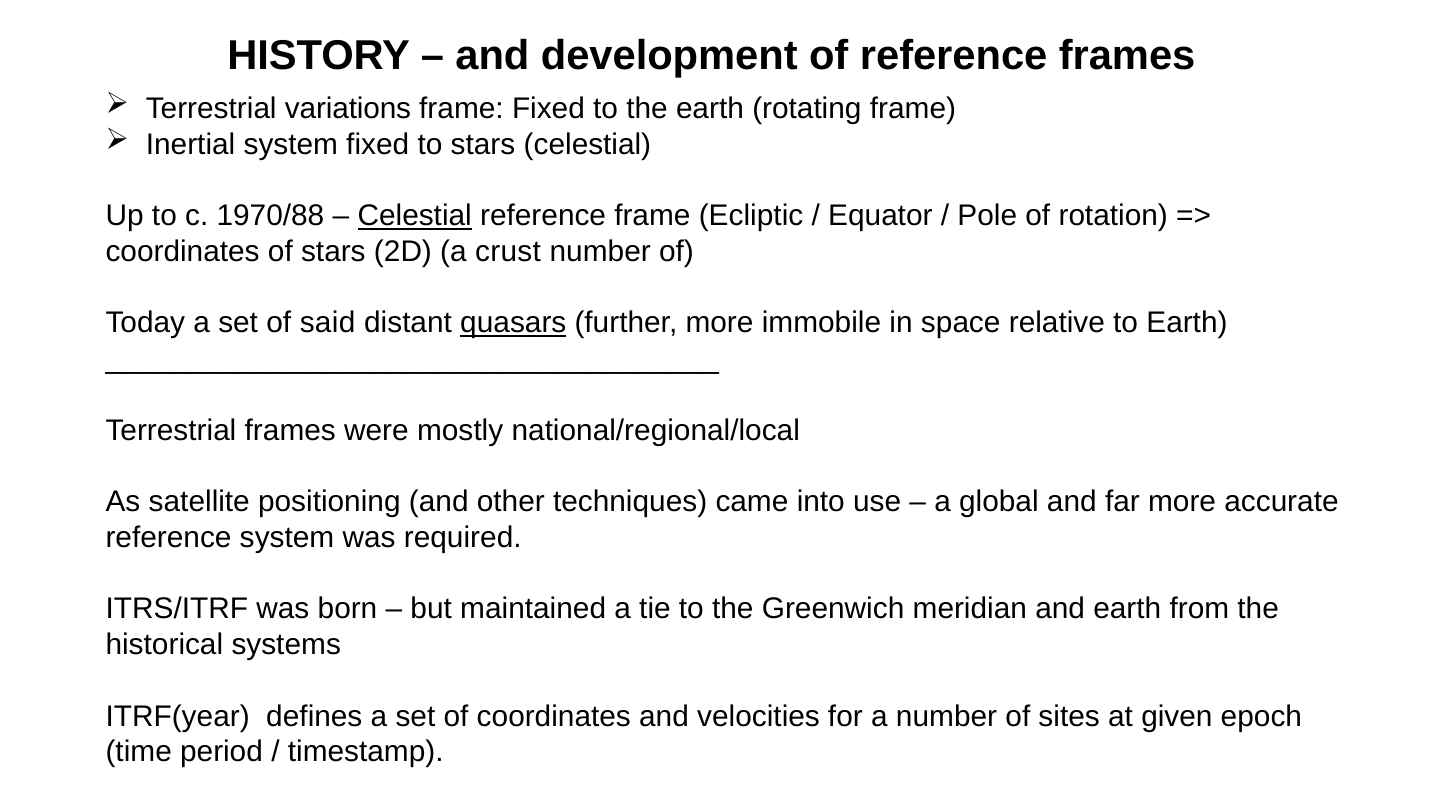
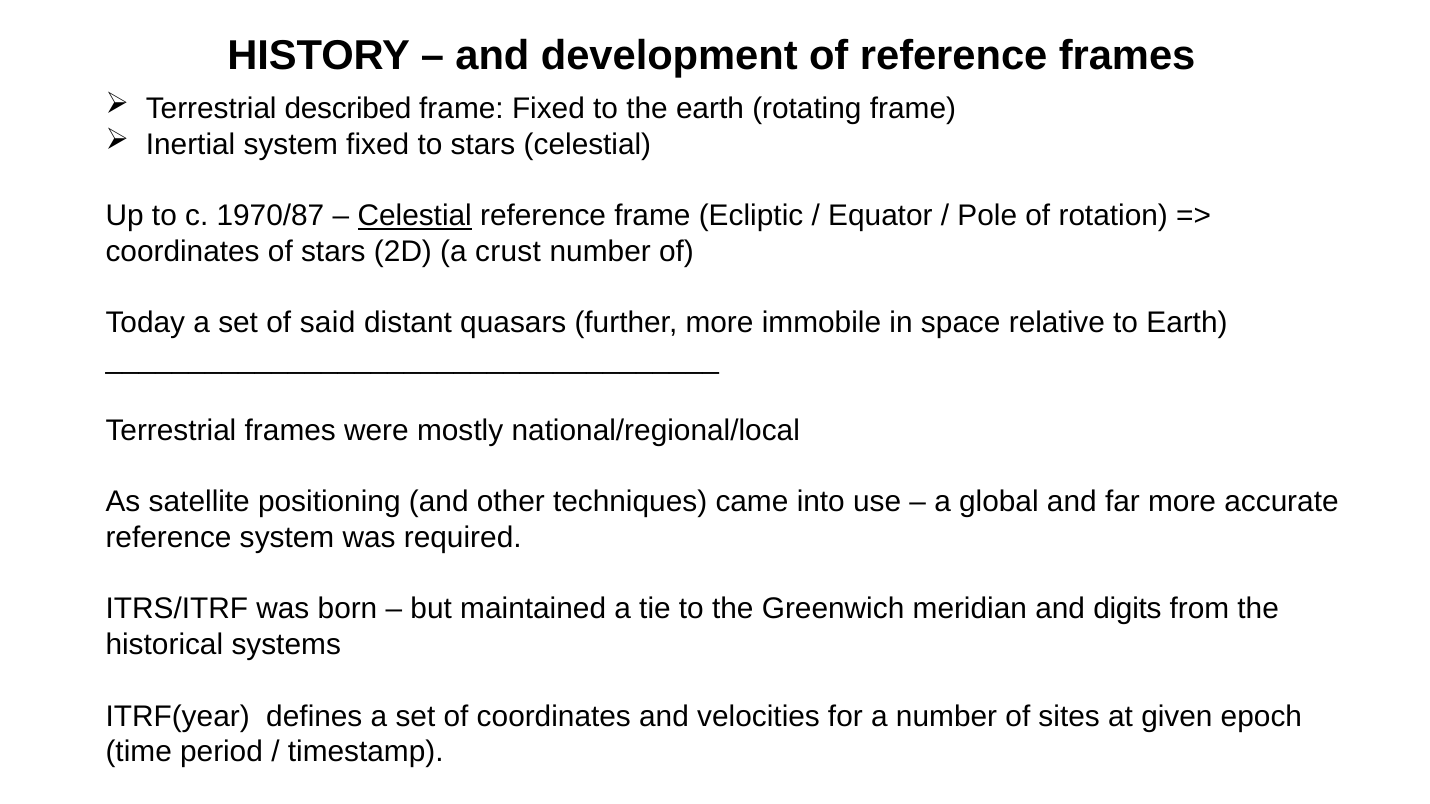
variations: variations -> described (348, 109)
1970/88: 1970/88 -> 1970/87 (270, 216)
quasars underline: present -> none (513, 323)
and earth: earth -> digits (1127, 609)
